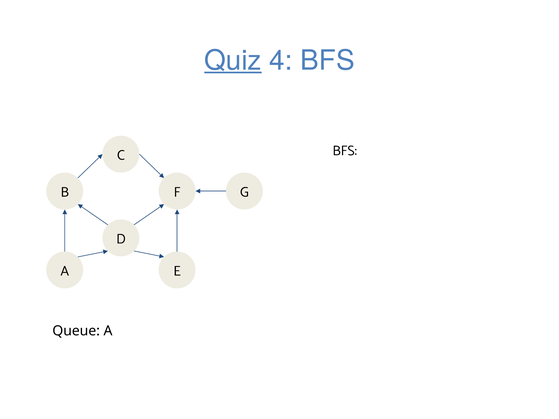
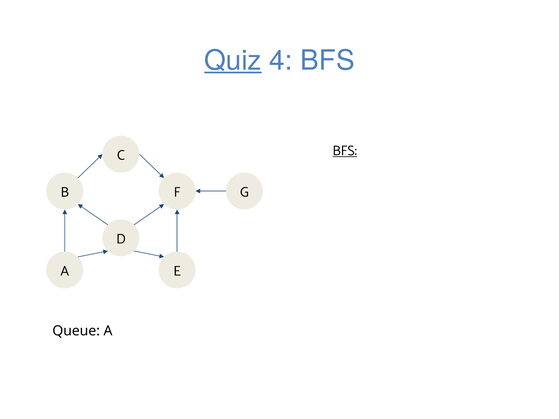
BFS underline: none -> present (345, 151)
